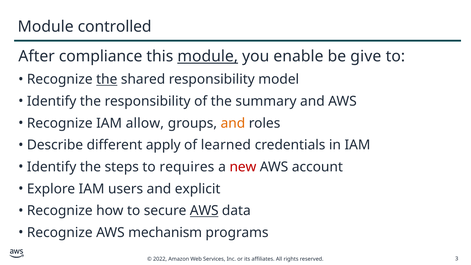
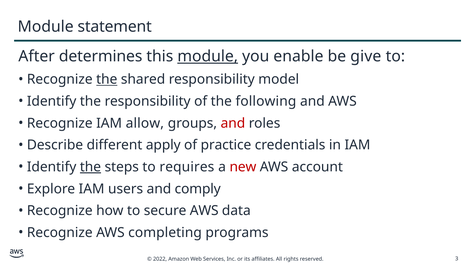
controlled: controlled -> statement (115, 27)
compliance: compliance -> determines (101, 56)
summary: summary -> following (266, 101)
and colour: orange -> red (233, 123)
learned: learned -> practice (226, 145)
the underline: none -> present (90, 167)
explicit: explicit -> comply (198, 189)
AWS underline: present -> none (204, 211)
mechanism: mechanism -> completing (165, 233)
